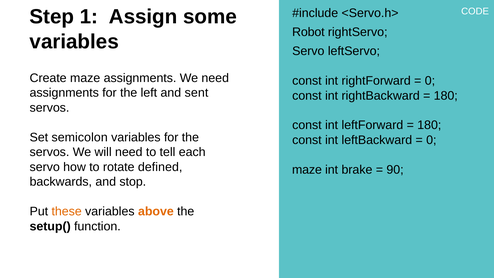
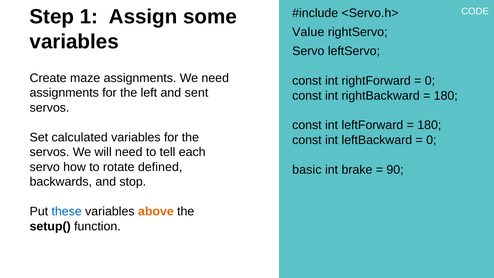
Robot: Robot -> Value (308, 32)
semicolon: semicolon -> calculated (80, 137)
maze: maze -> basic (307, 170)
these colour: orange -> blue (67, 211)
